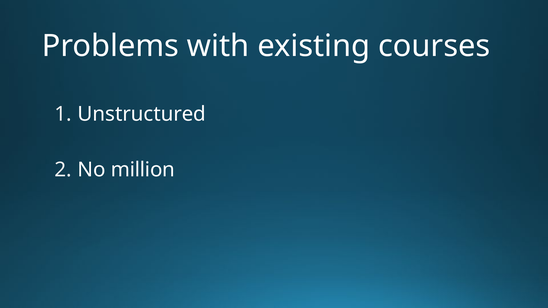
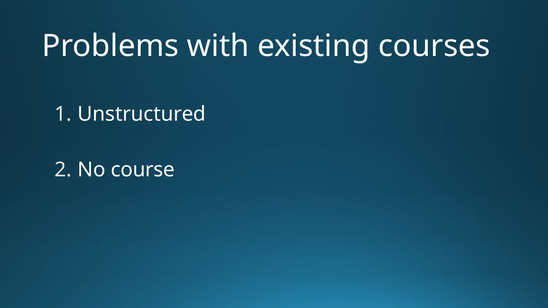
million: million -> course (143, 170)
